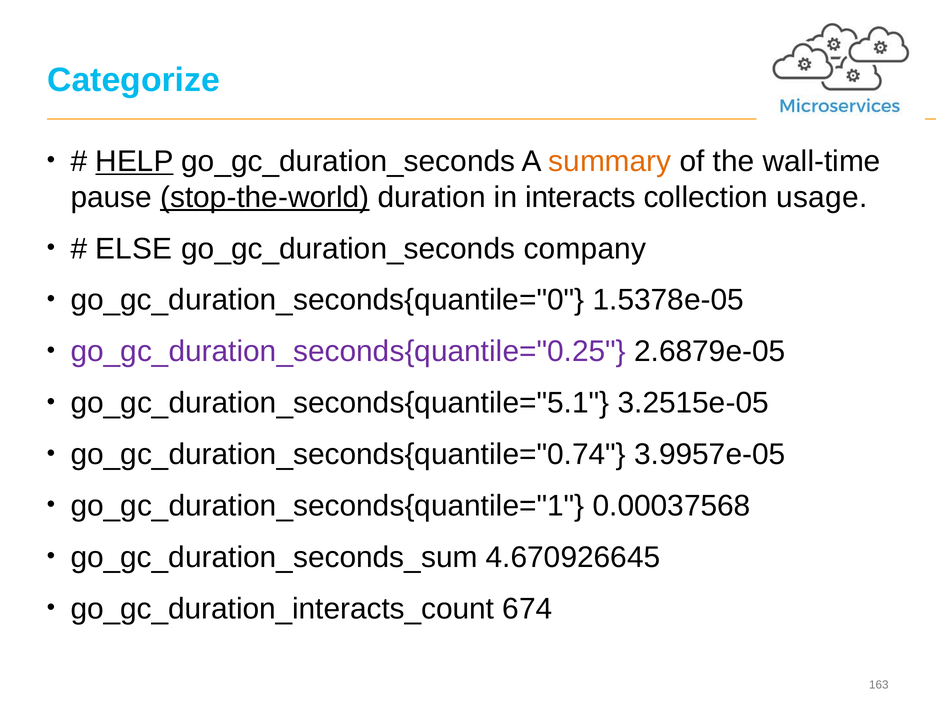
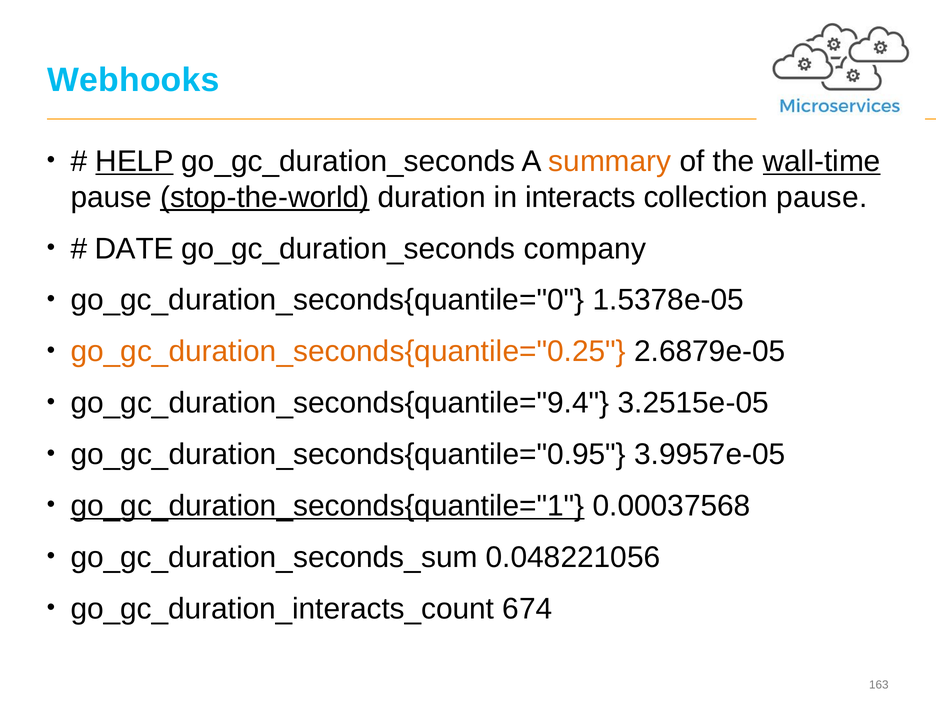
Categorize: Categorize -> Webhooks (133, 80)
wall-time underline: none -> present (822, 161)
collection usage: usage -> pause (822, 197)
ELSE: ELSE -> DATE (134, 249)
go_gc_duration_seconds{quantile="0.25 colour: purple -> orange (348, 352)
go_gc_duration_seconds{quantile="5.1: go_gc_duration_seconds{quantile="5.1 -> go_gc_duration_seconds{quantile="9.4 (340, 403)
go_gc_duration_seconds{quantile="0.74: go_gc_duration_seconds{quantile="0.74 -> go_gc_duration_seconds{quantile="0.95 (348, 454)
go_gc_duration_seconds{quantile="1 underline: none -> present (327, 506)
4.670926645: 4.670926645 -> 0.048221056 (573, 557)
